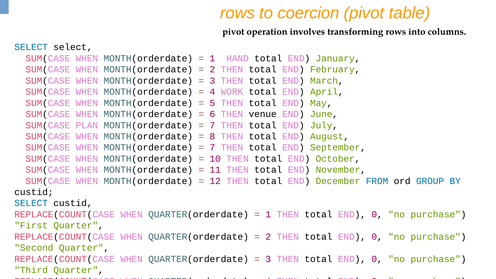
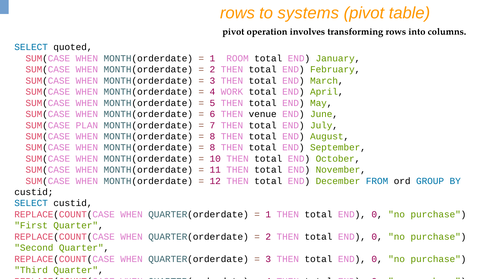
coercion: coercion -> systems (308, 13)
SELECT select: select -> quoted (73, 47)
HAND: HAND -> ROOM (238, 58)
7: 7 -> 8 (212, 148)
